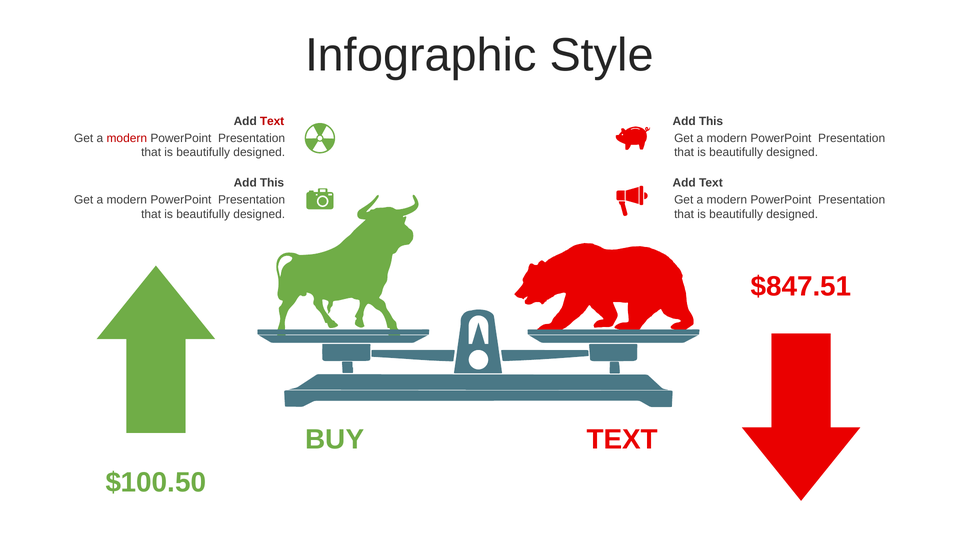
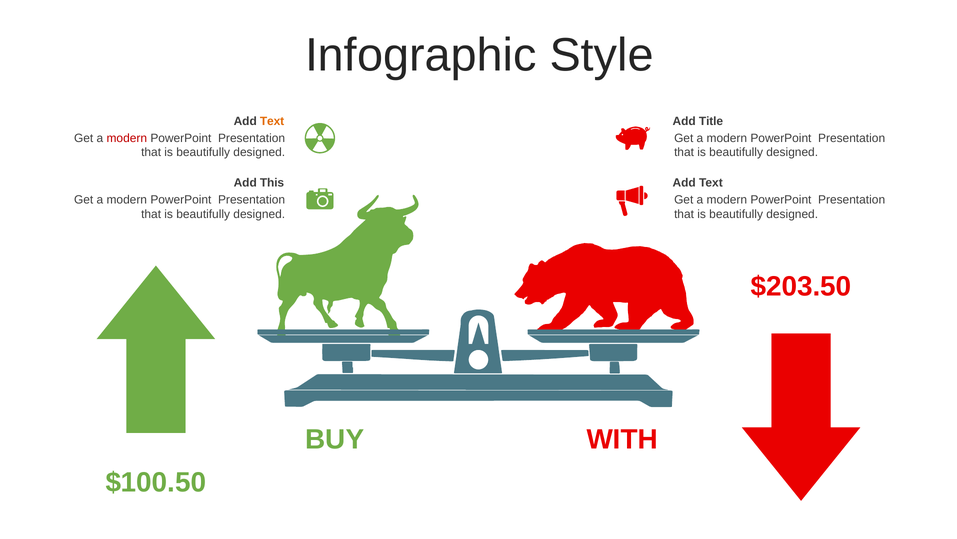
Text colour: red -> orange (272, 121)
This: This -> Title (711, 121)
$847.51: $847.51 -> $203.50 (801, 286)
BUY TEXT: TEXT -> WITH (622, 439)
